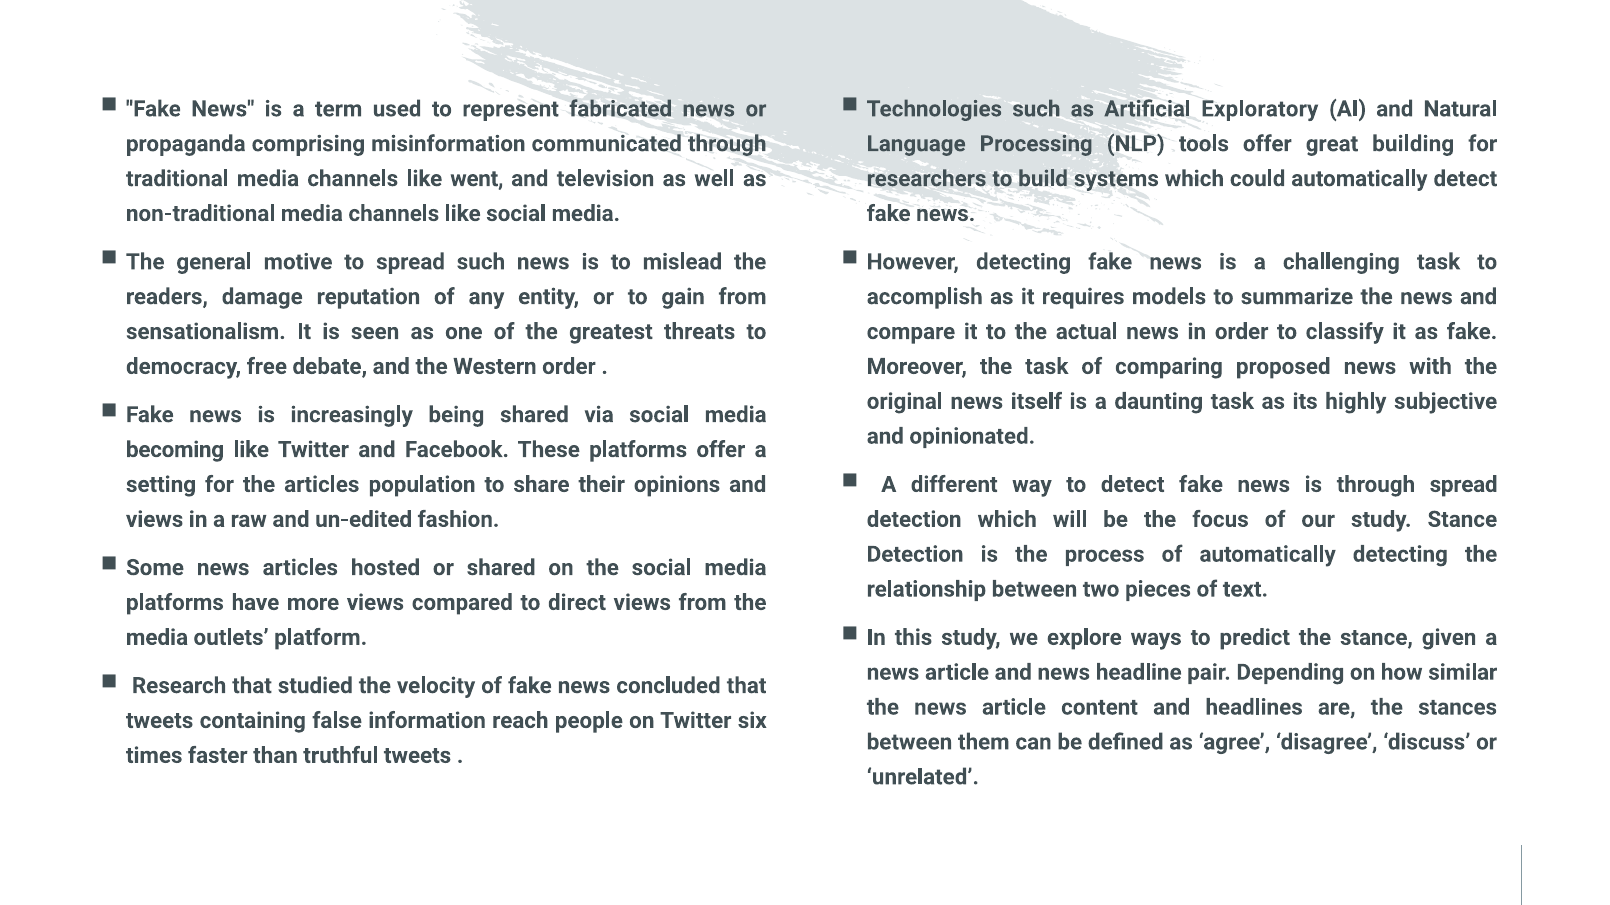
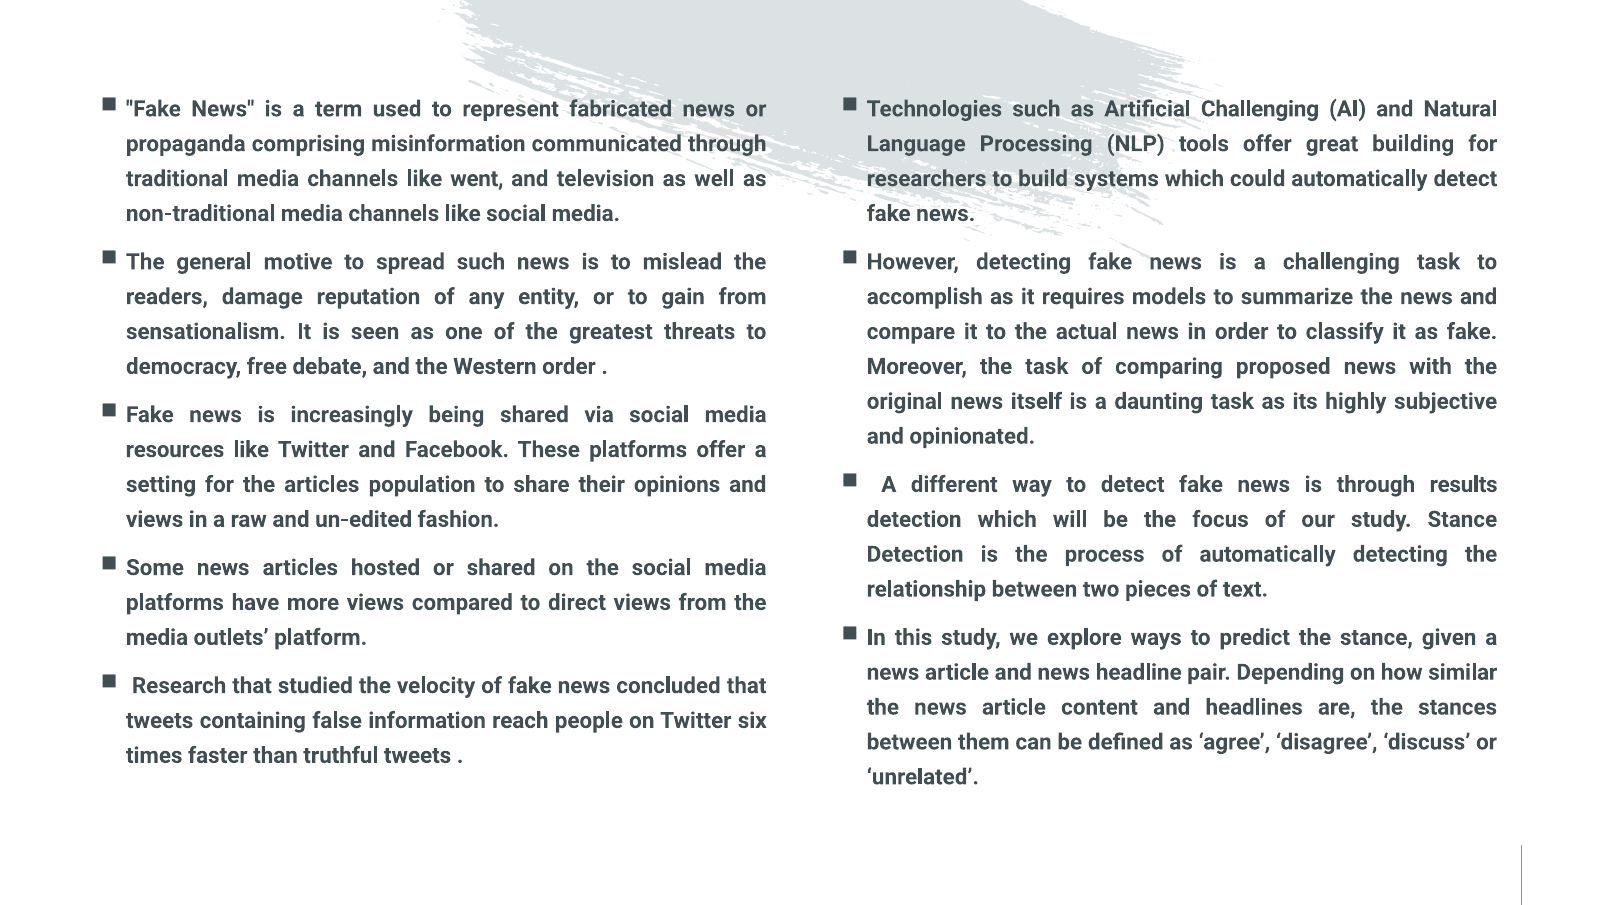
Artificial Exploratory: Exploratory -> Challenging (1260, 109)
becoming: becoming -> resources (175, 450)
through spread: spread -> results (1464, 485)
